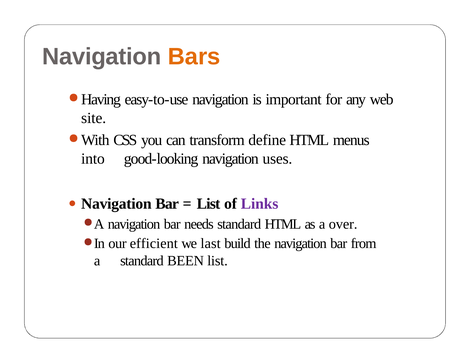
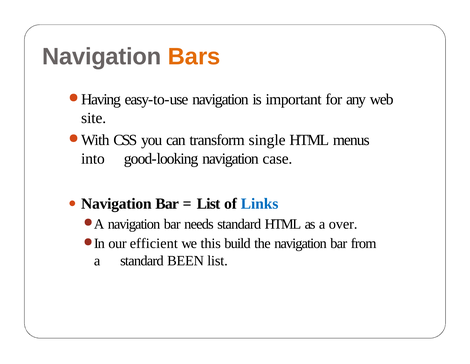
define: define -> single (267, 140)
uses: uses -> case (277, 158)
Links colour: purple -> blue (260, 203)
last: last -> this (211, 243)
